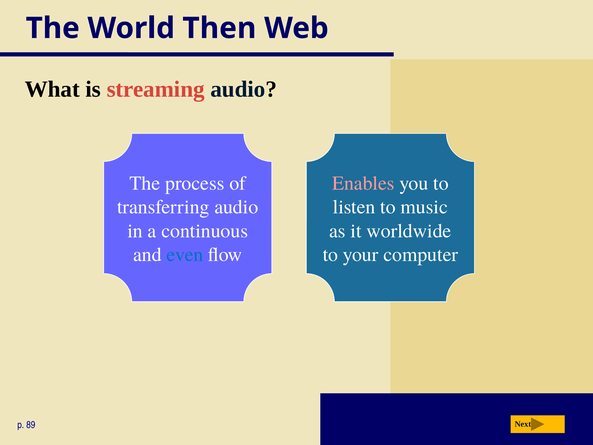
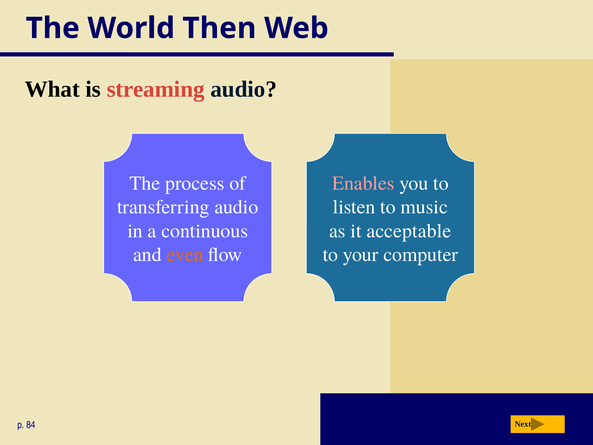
worldwide: worldwide -> acceptable (409, 231)
even colour: blue -> orange (185, 254)
89: 89 -> 84 (31, 425)
